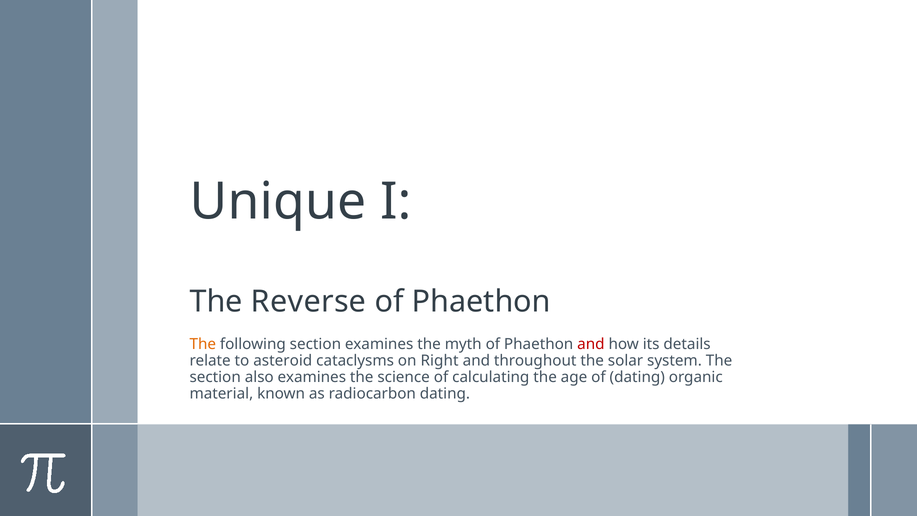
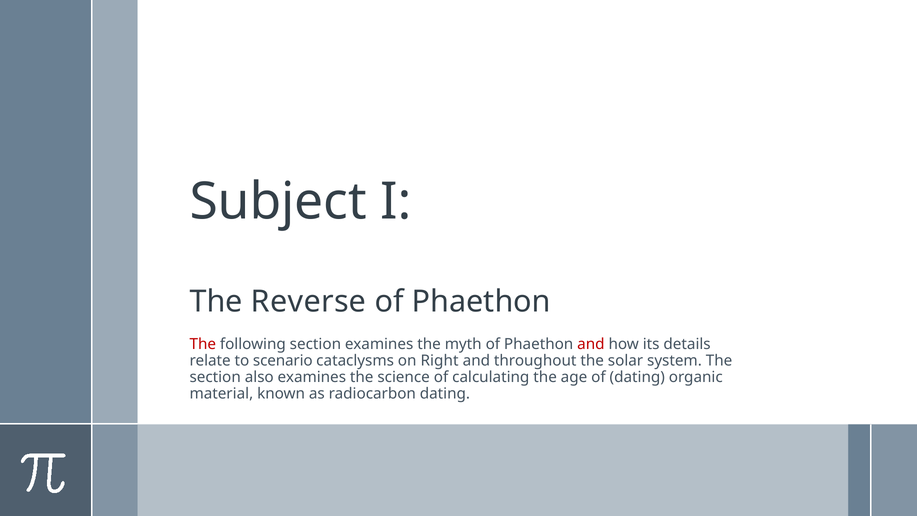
Unique: Unique -> Subject (278, 202)
The colour: orange -> red (203, 344)
asteroid: asteroid -> scenario (283, 361)
